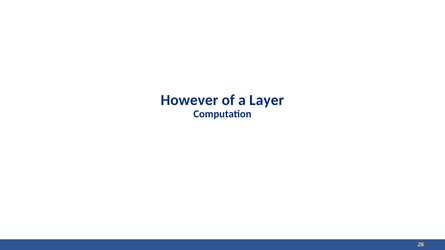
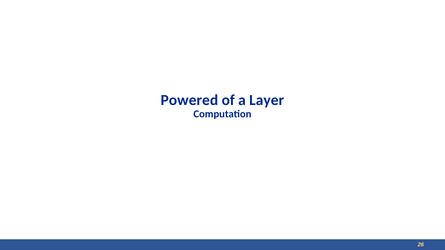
However: However -> Powered (189, 100)
